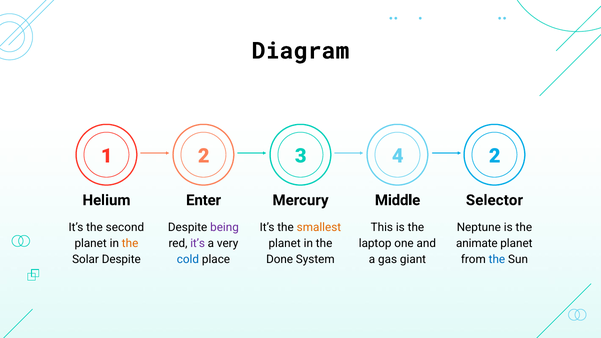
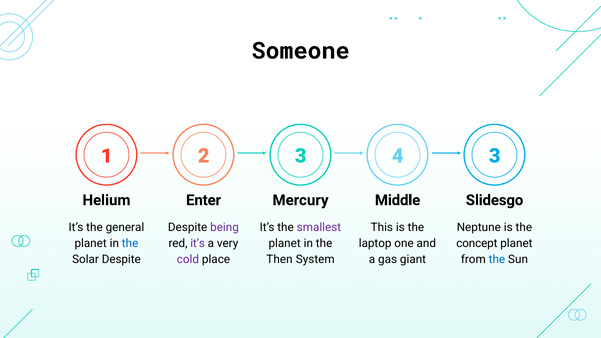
Diagram: Diagram -> Someone (301, 51)
4 2: 2 -> 3 (495, 156)
Selector: Selector -> Slidesgo (495, 200)
second: second -> general (125, 227)
smallest colour: orange -> purple (319, 227)
the colour: orange -> blue (130, 244)
animate: animate -> concept (477, 244)
cold colour: blue -> purple (188, 260)
Done: Done -> Then (279, 260)
